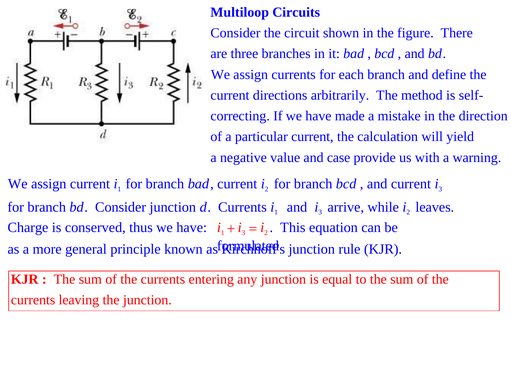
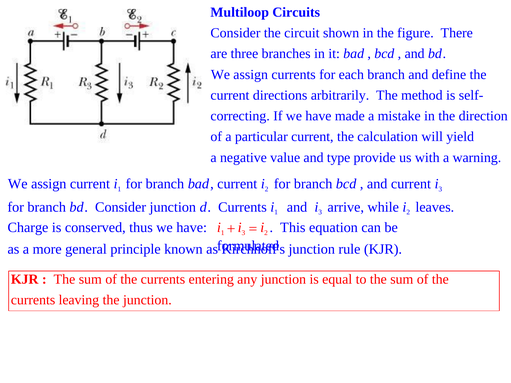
case: case -> type (339, 158)
